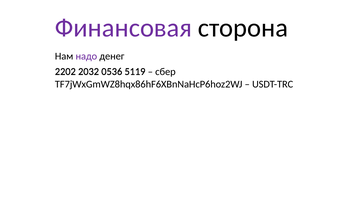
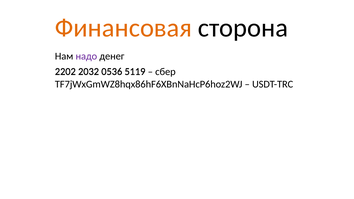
Финансовая colour: purple -> orange (123, 28)
